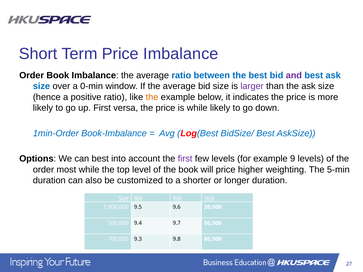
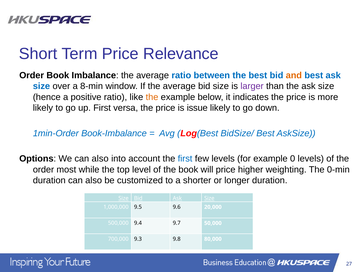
Price Imbalance: Imbalance -> Relevance (181, 54)
and colour: purple -> orange (294, 75)
0-min: 0-min -> 8-min (92, 86)
is while: while -> issue (197, 108)
We can best: best -> also (100, 159)
first colour: purple -> blue (185, 159)
9: 9 -> 0 (293, 159)
5-min: 5-min -> 0-min (338, 170)
